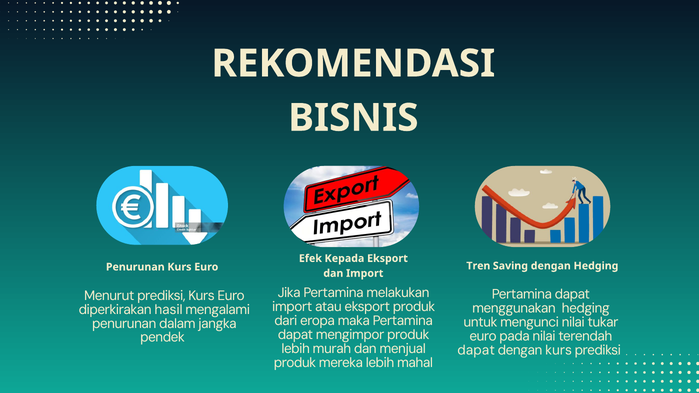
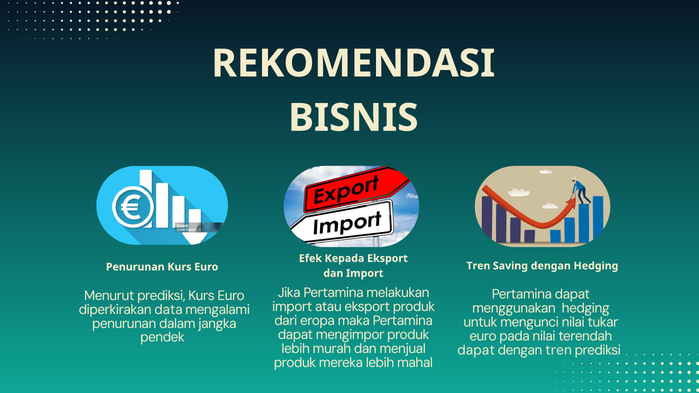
hasil: hasil -> data (169, 310)
dengan kurs: kurs -> tren (559, 350)
